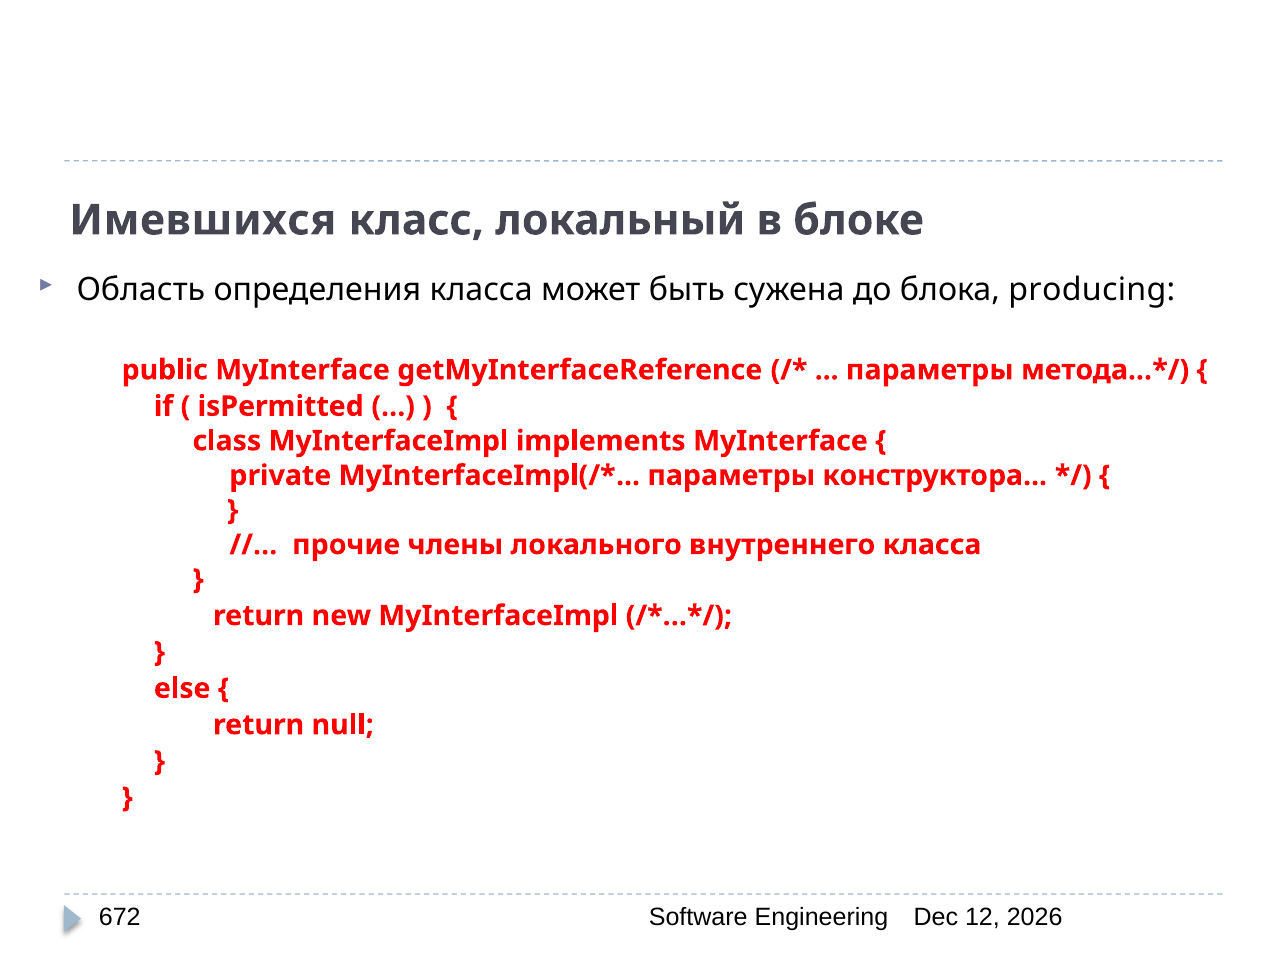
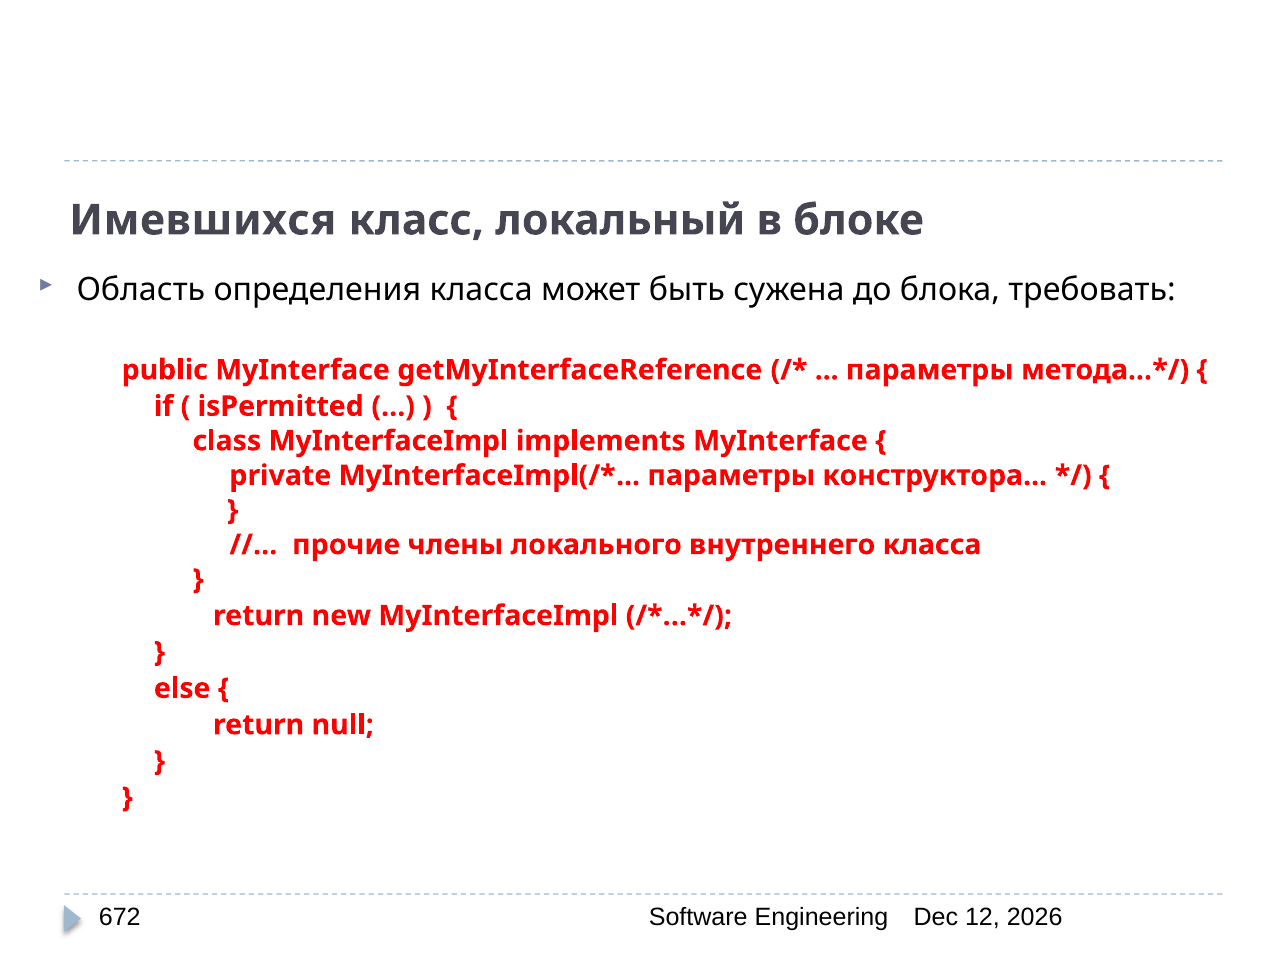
producing: producing -> требовать (1092, 290)
